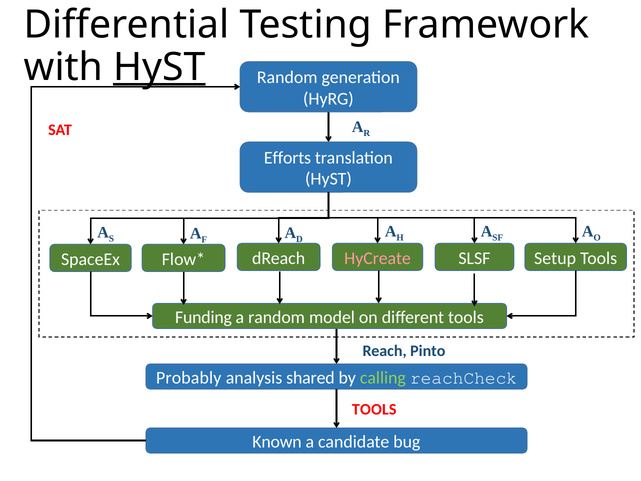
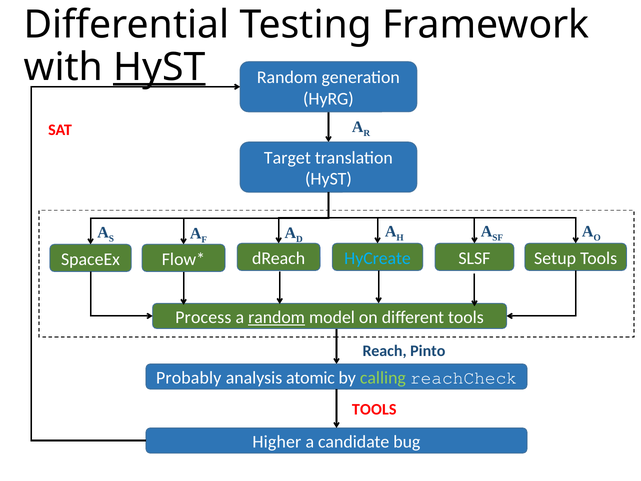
Efforts: Efforts -> Target (287, 158)
HyCreate colour: pink -> light blue (378, 258)
Funding: Funding -> Process (203, 317)
random underline: none -> present (277, 317)
shared: shared -> atomic (310, 378)
Known: Known -> Higher (277, 442)
